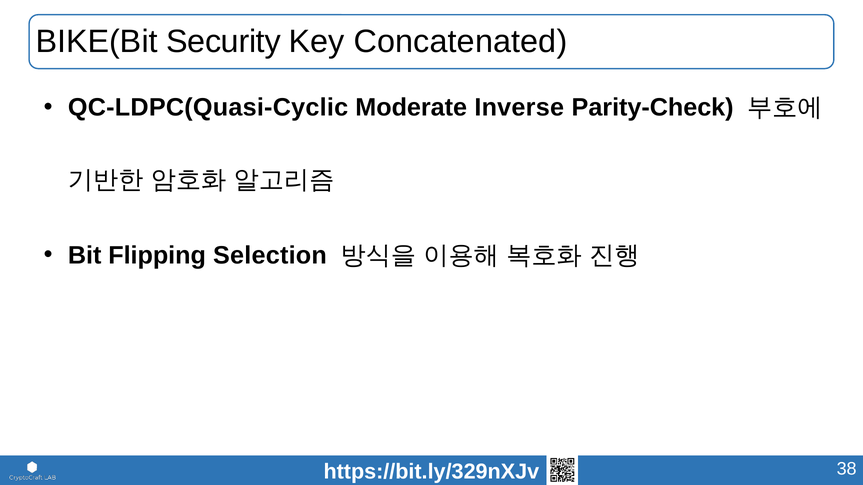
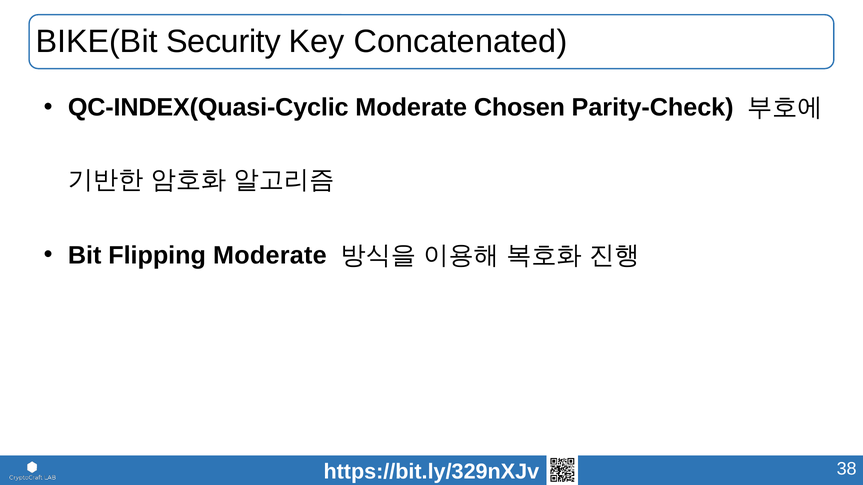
QC-LDPC(Quasi-Cyclic: QC-LDPC(Quasi-Cyclic -> QC-INDEX(Quasi-Cyclic (208, 108)
Inverse: Inverse -> Chosen (519, 108)
Flipping Selection: Selection -> Moderate (270, 256)
